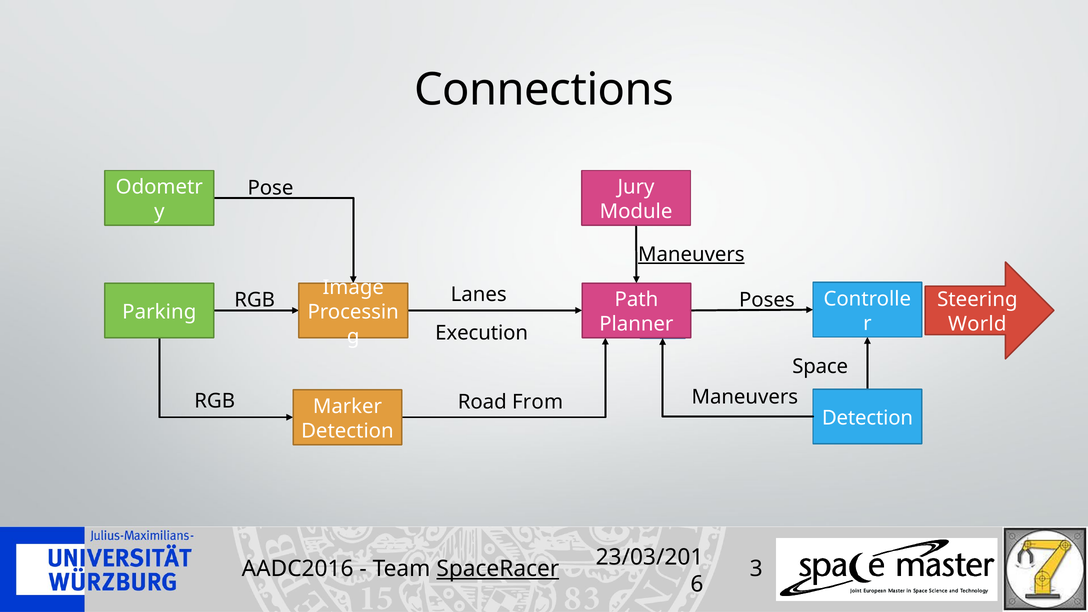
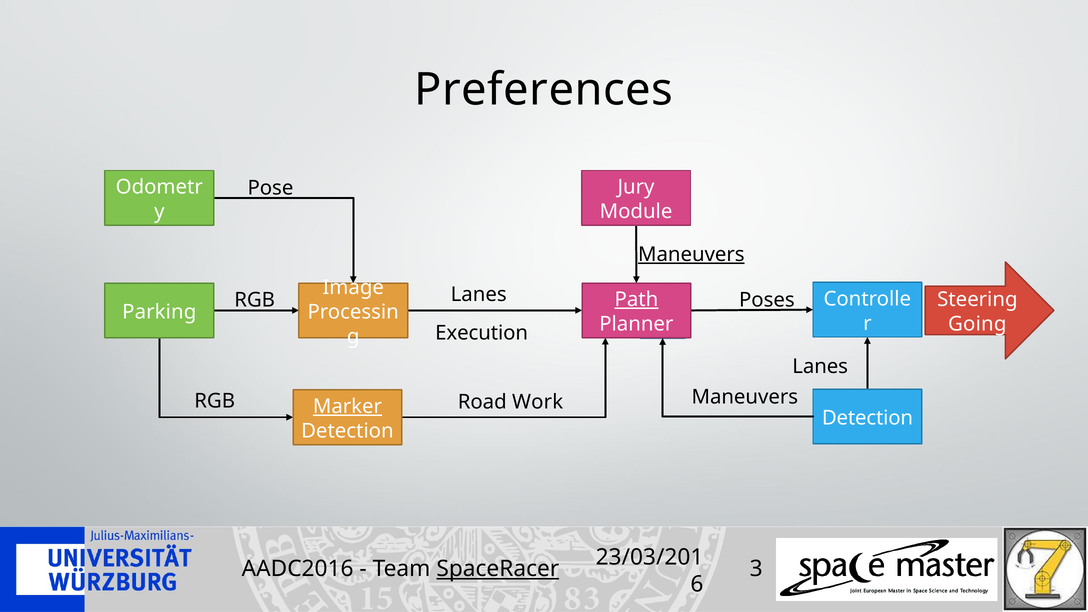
Connections: Connections -> Preferences (544, 90)
Path underline: none -> present (636, 300)
World: World -> Going (977, 324)
Space: Space -> Lanes (820, 366)
From: From -> Work (538, 402)
Marker underline: none -> present (347, 406)
